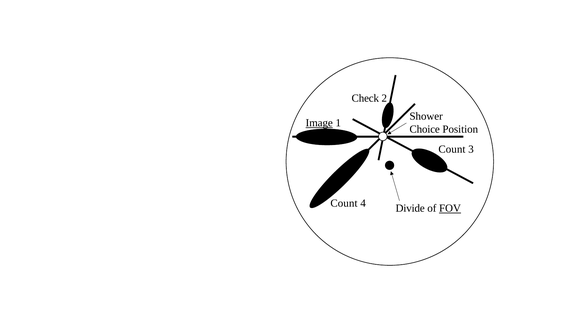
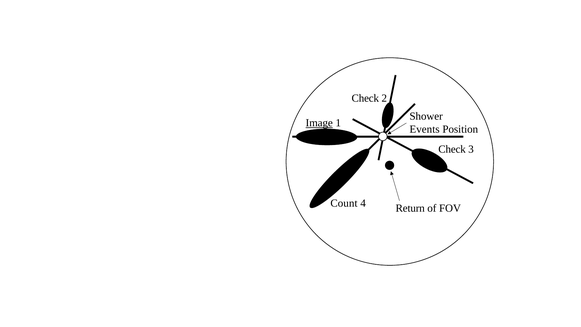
Choice: Choice -> Events (425, 129)
Count: Count -> Check (452, 149)
Divide: Divide -> Return (410, 208)
FOV underline: present -> none (450, 208)
